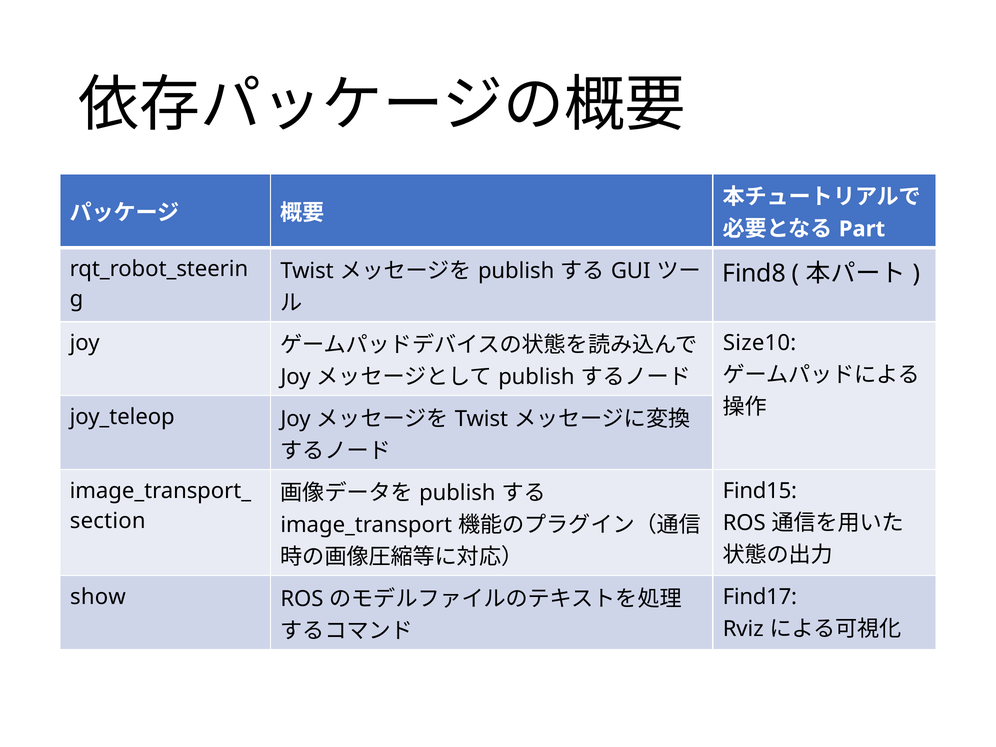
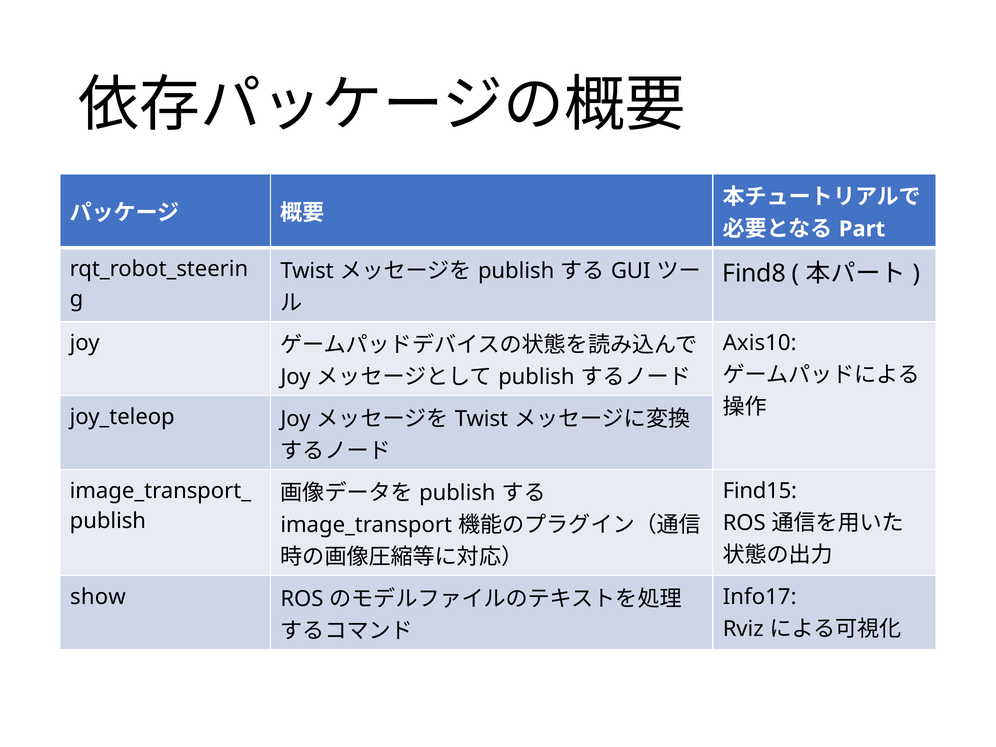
Size10: Size10 -> Axis10 (760, 343)
section: section -> publish (108, 521)
Find17: Find17 -> Info17 (760, 597)
